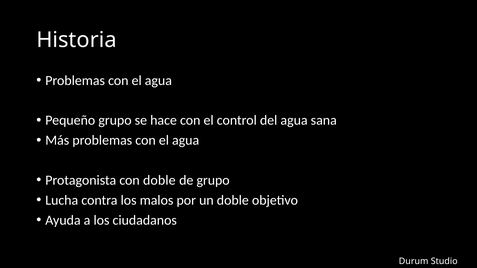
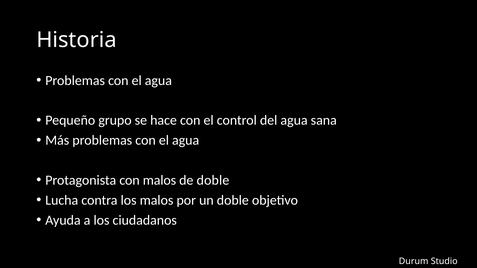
con doble: doble -> malos (159, 180)
de grupo: grupo -> doble (213, 180)
